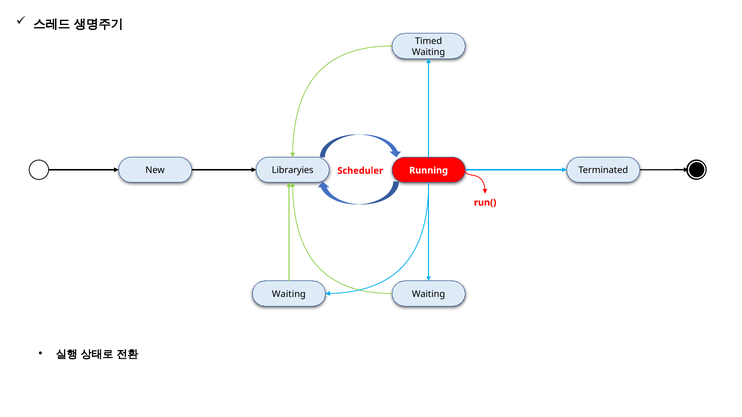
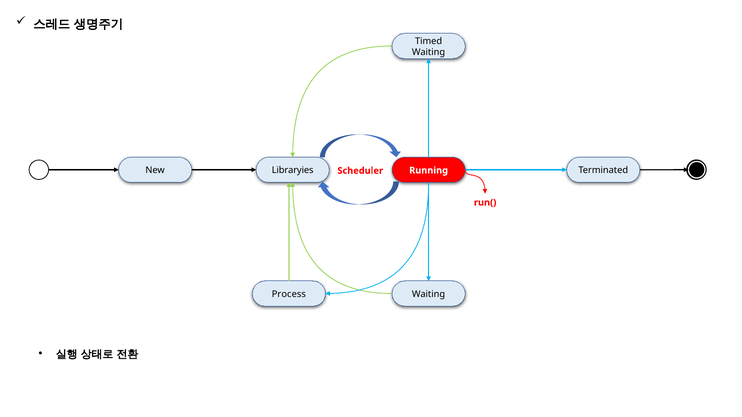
Waiting: Waiting -> Process (289, 294)
